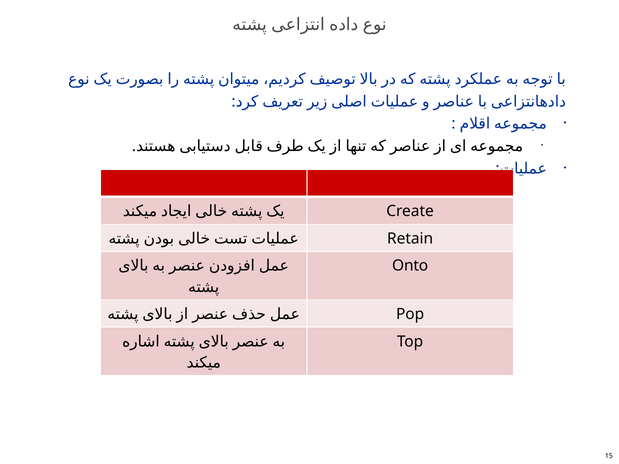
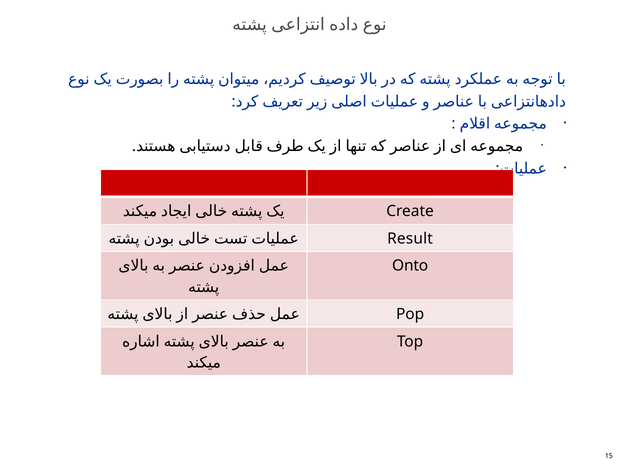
Retain: Retain -> Result (410, 239)
